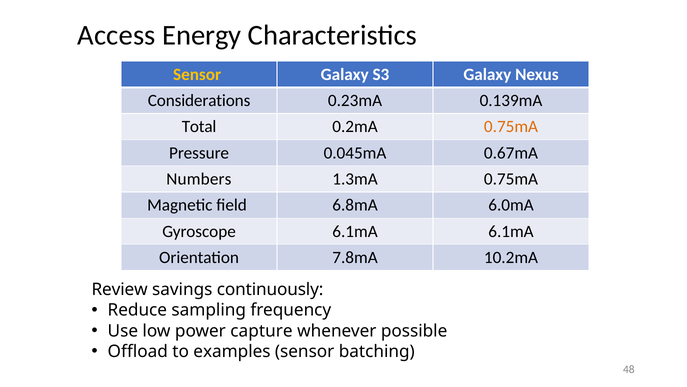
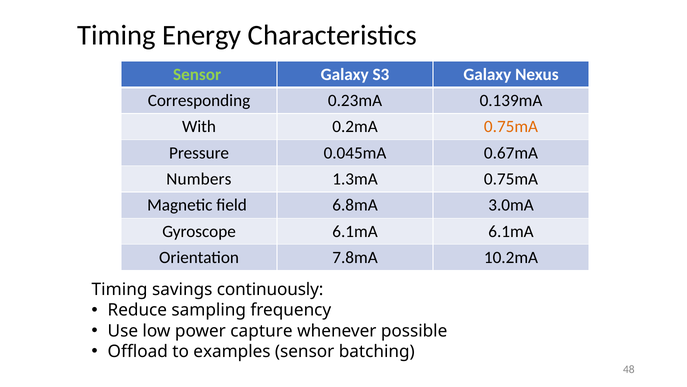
Access: Access -> Timing (117, 35)
Sensor colour: yellow -> light green (197, 74)
Considerations: Considerations -> Corresponding (199, 100)
Total: Total -> With (199, 127)
6.0mA: 6.0mA -> 3.0mA (511, 205)
Review: Review -> Timing (120, 289)
